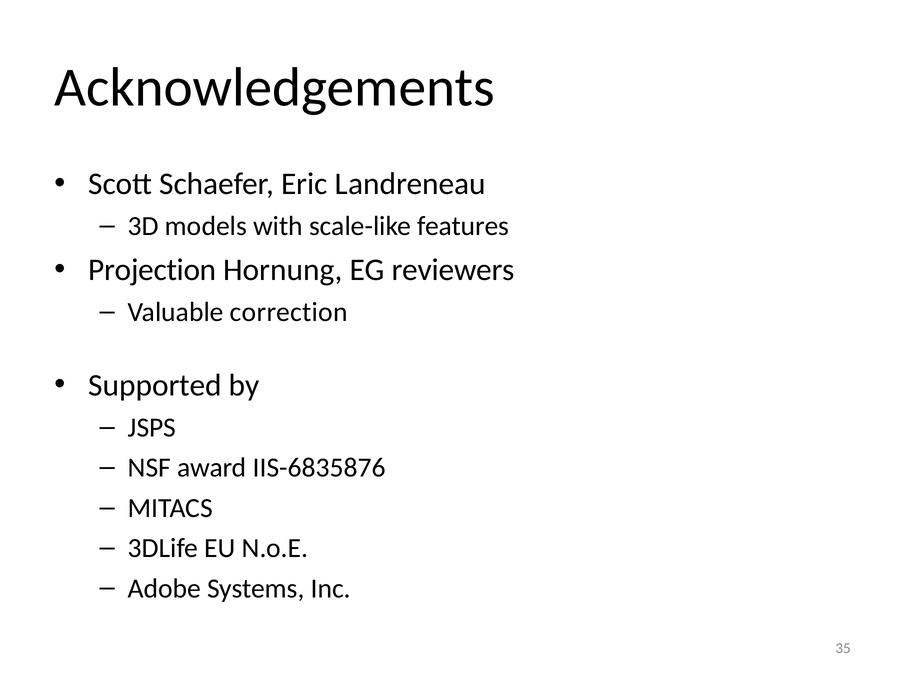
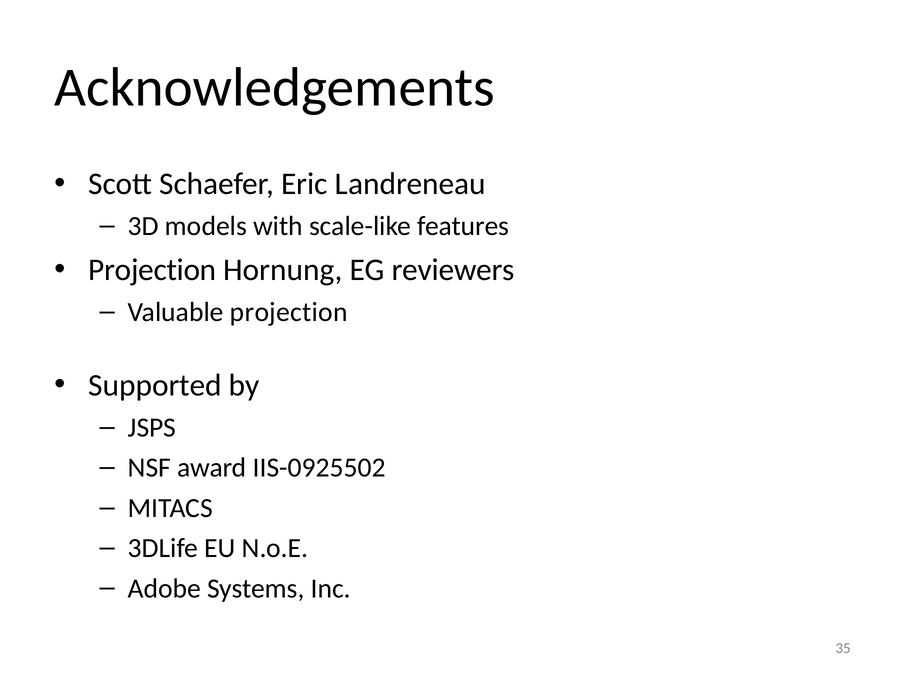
Valuable correction: correction -> projection (289, 312)
IIS-6835876: IIS-6835876 -> IIS-0925502 (319, 467)
